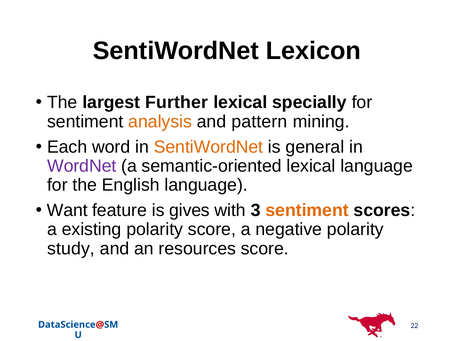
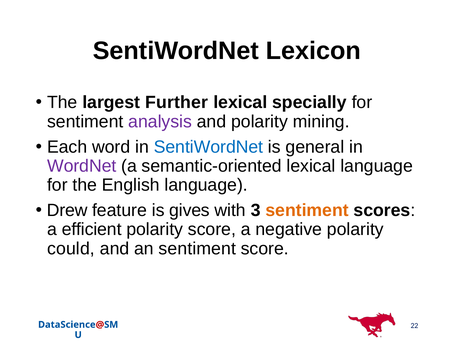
analysis colour: orange -> purple (160, 121)
and pattern: pattern -> polarity (260, 121)
SentiWordNet colour: orange -> blue (208, 147)
Want: Want -> Drew (67, 210)
existing: existing -> efficient (92, 229)
study: study -> could (71, 248)
an resources: resources -> sentiment (197, 248)
